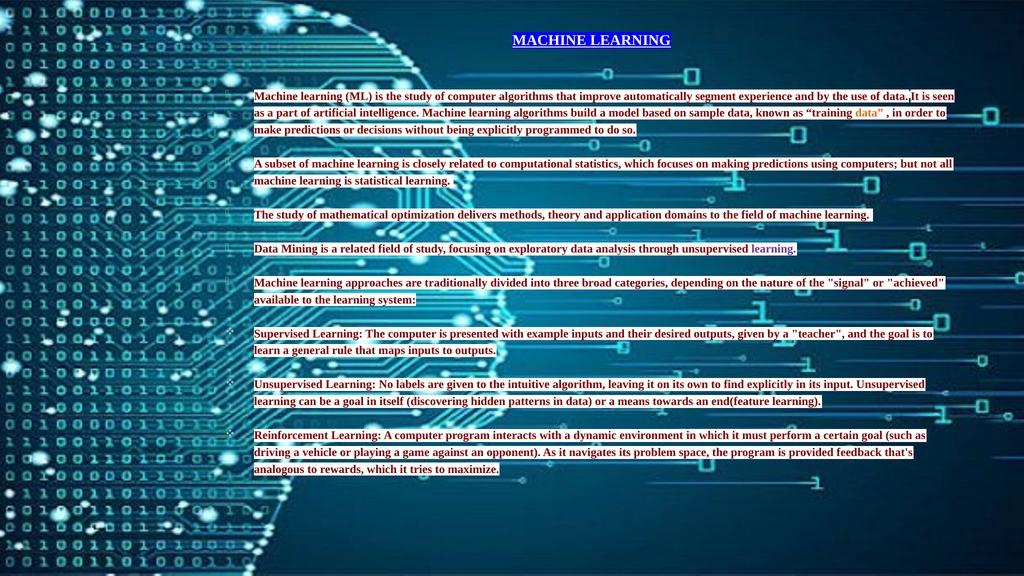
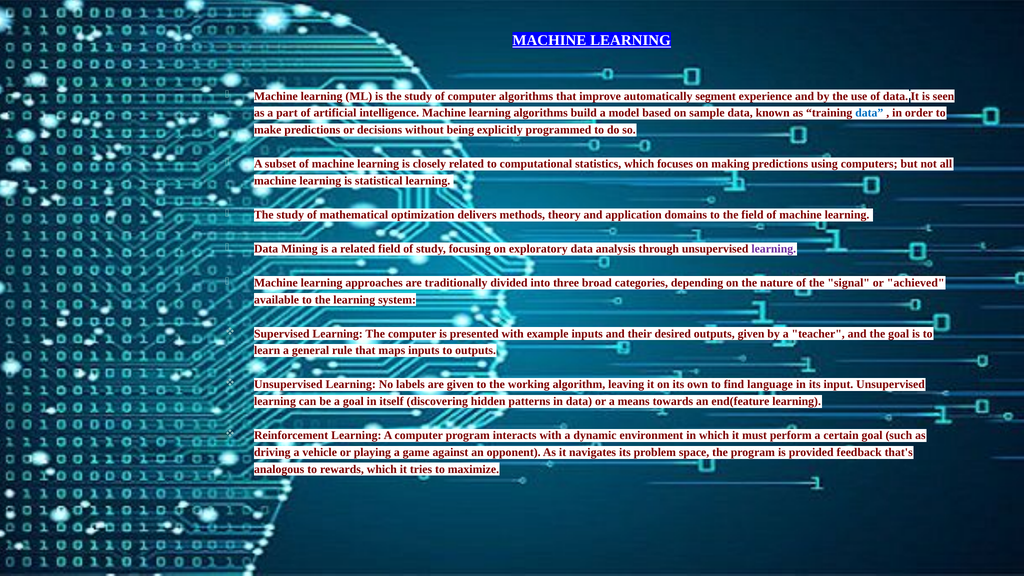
data colour: orange -> blue (869, 113)
intuitive: intuitive -> working (529, 385)
find explicitly: explicitly -> language (770, 385)
